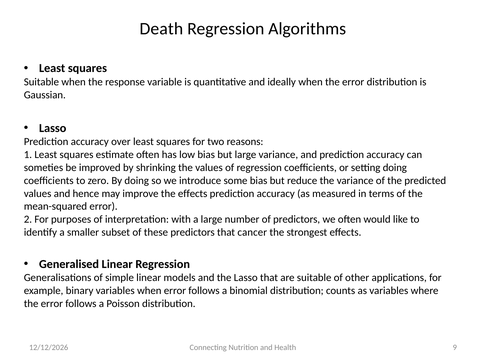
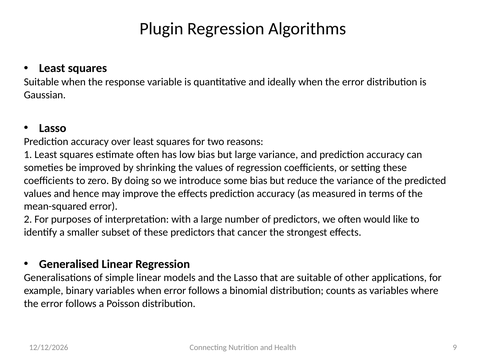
Death: Death -> Plugin (161, 29)
setting doing: doing -> these (395, 168)
